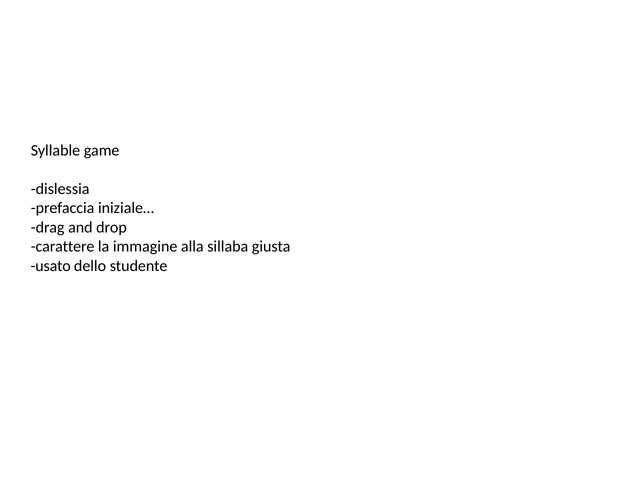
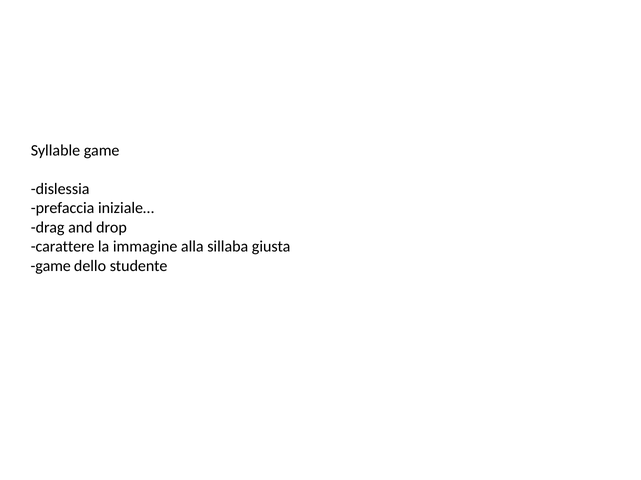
usato: usato -> game (51, 266)
